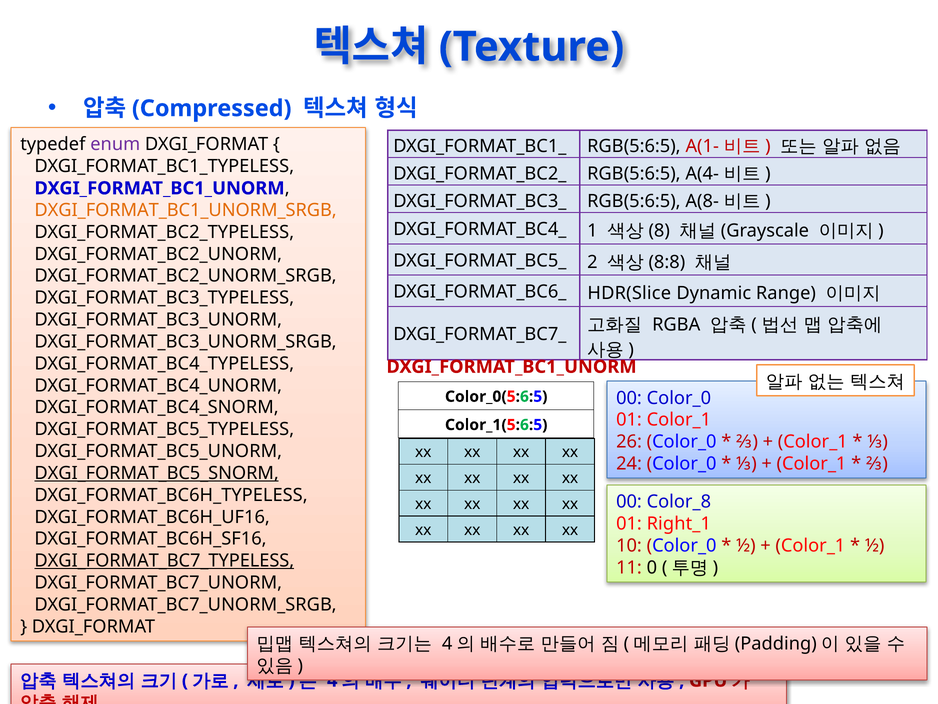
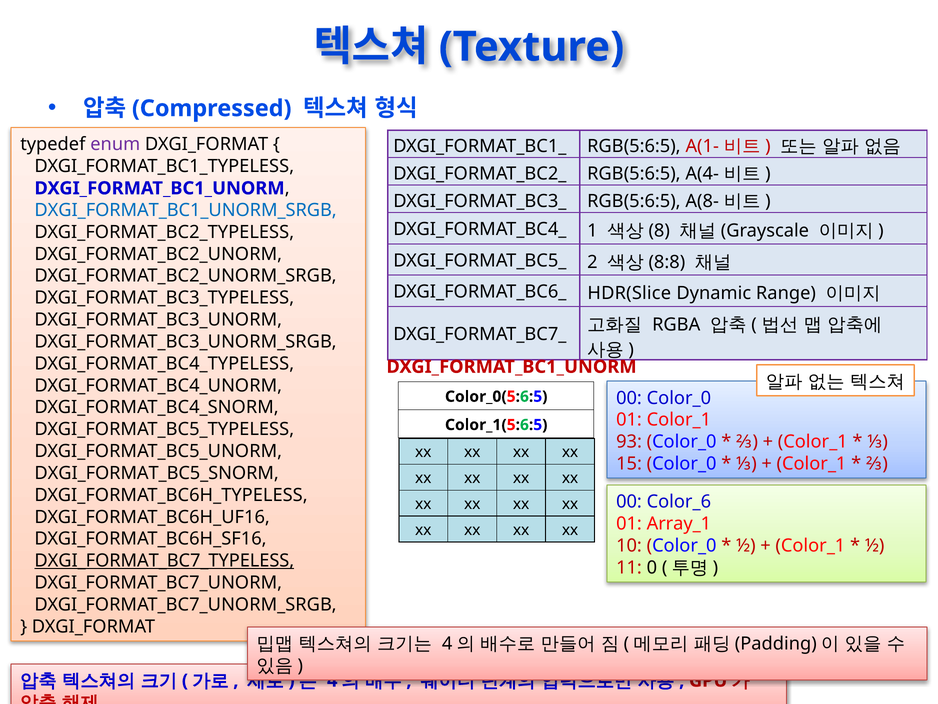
DXGI_FORMAT_BC1_UNORM_SRGB colour: orange -> blue (186, 210)
26: 26 -> 93 (629, 442)
24: 24 -> 15 (629, 463)
DXGI_FORMAT_BC5_SNORM underline: present -> none (157, 473)
Color_8: Color_8 -> Color_6 (679, 501)
Right_1: Right_1 -> Array_1 (679, 523)
